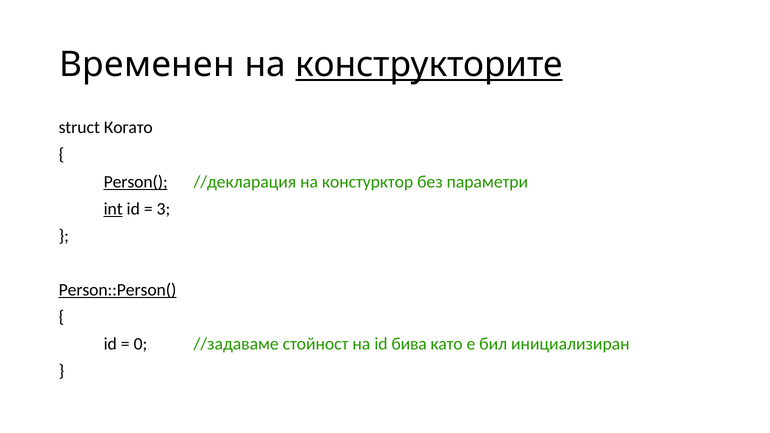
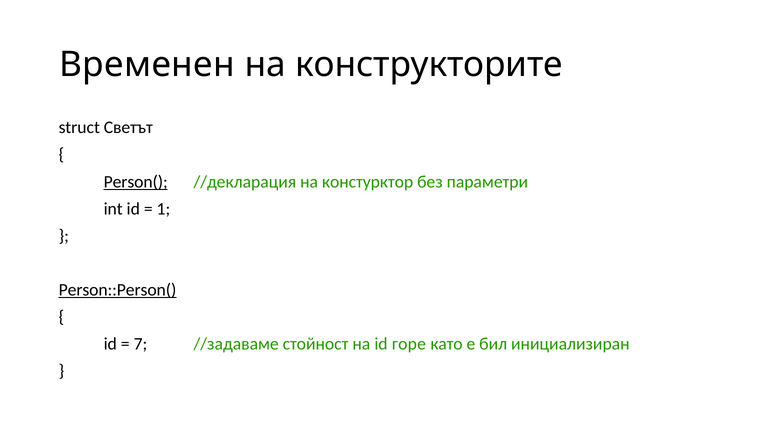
конструкторите underline: present -> none (429, 65)
Когато: Когато -> Светът (128, 128)
int underline: present -> none (113, 209)
3: 3 -> 1 (163, 209)
0: 0 -> 7 (140, 344)
бива: бива -> горе (409, 344)
